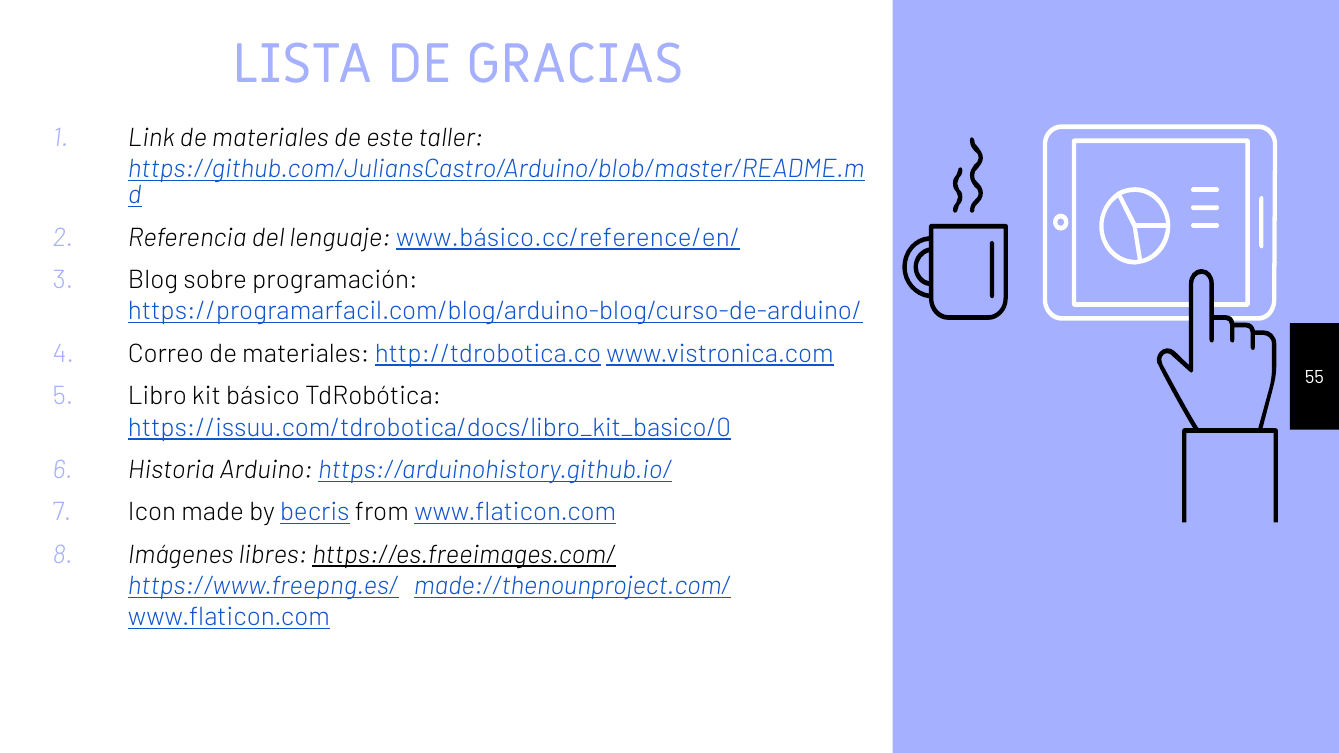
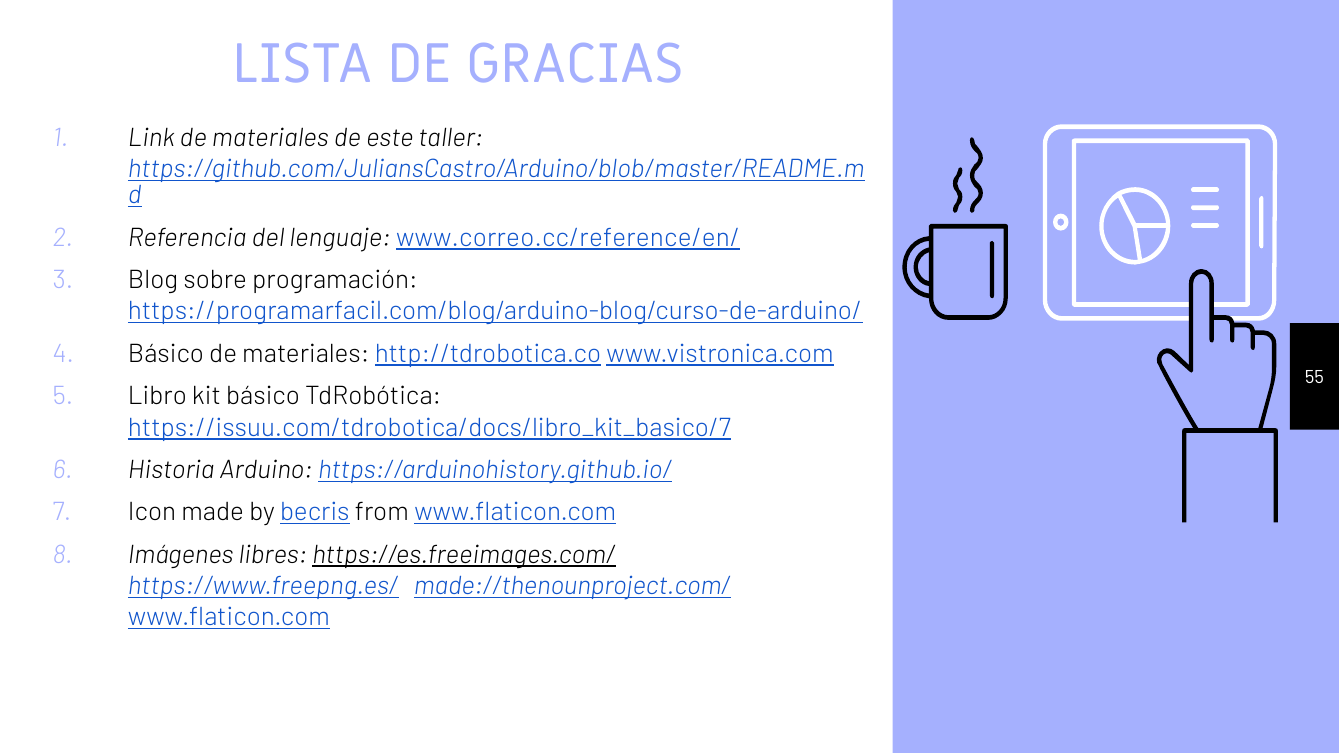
www.básico.cc/reference/en/: www.básico.cc/reference/en/ -> www.correo.cc/reference/en/ (568, 238)
Correo: Correo -> Básico (166, 354)
https://issuu.com/tdrobotica/docs/libro_kit_basico/0: https://issuu.com/tdrobotica/docs/libro_kit_basico/0 -> https://issuu.com/tdrobotica/docs/libro_kit_basico/7 (430, 428)
